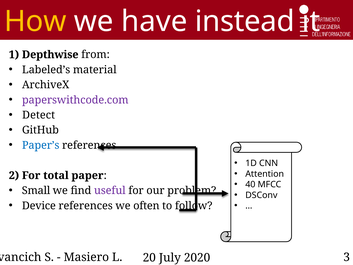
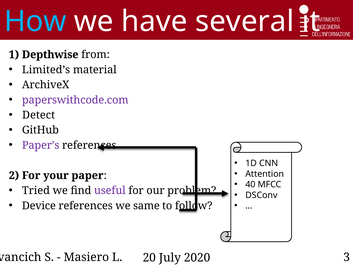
How colour: yellow -> light blue (35, 21)
instead: instead -> several (245, 21)
Labeled’s: Labeled’s -> Limited’s (46, 70)
Paper’s colour: blue -> purple (41, 145)
total: total -> your (56, 175)
Small: Small -> Tried (36, 190)
often: often -> same (146, 206)
